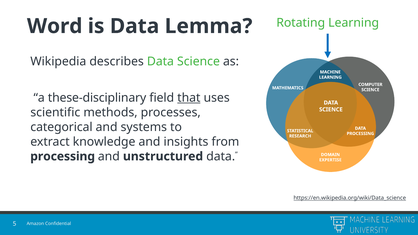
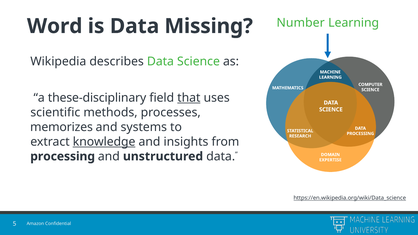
Rotating: Rotating -> Number (301, 23)
Lemma: Lemma -> Missing (209, 26)
categorical: categorical -> memorizes (62, 127)
knowledge underline: none -> present (104, 142)
